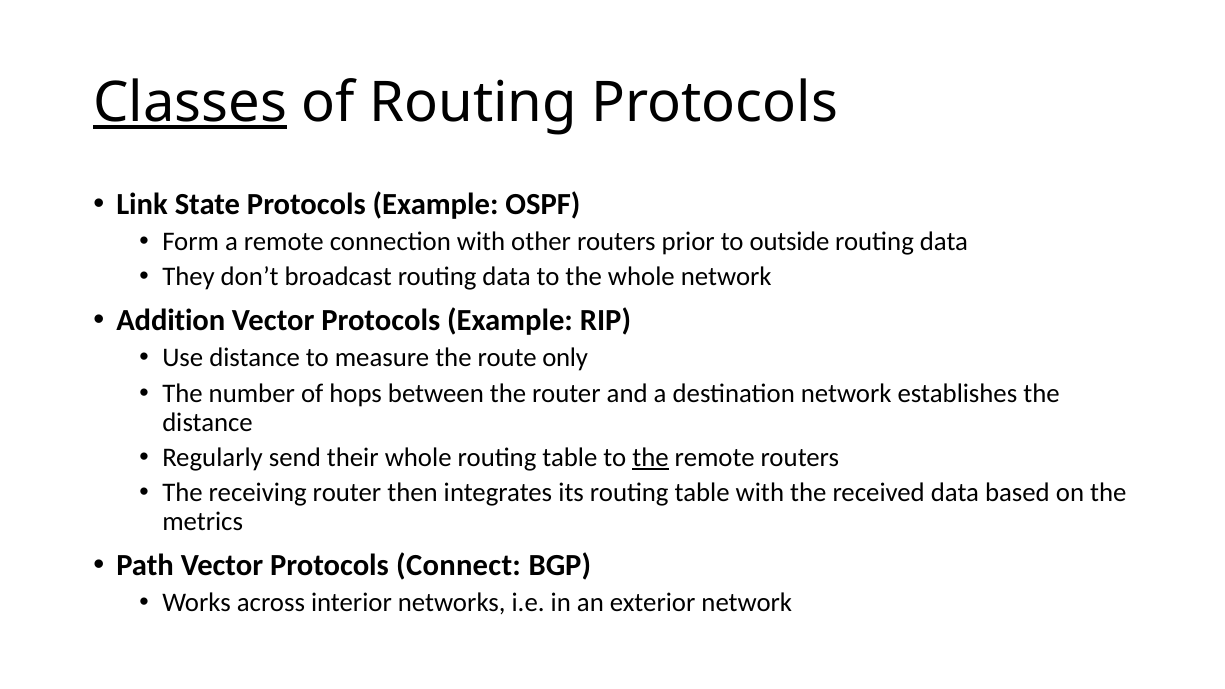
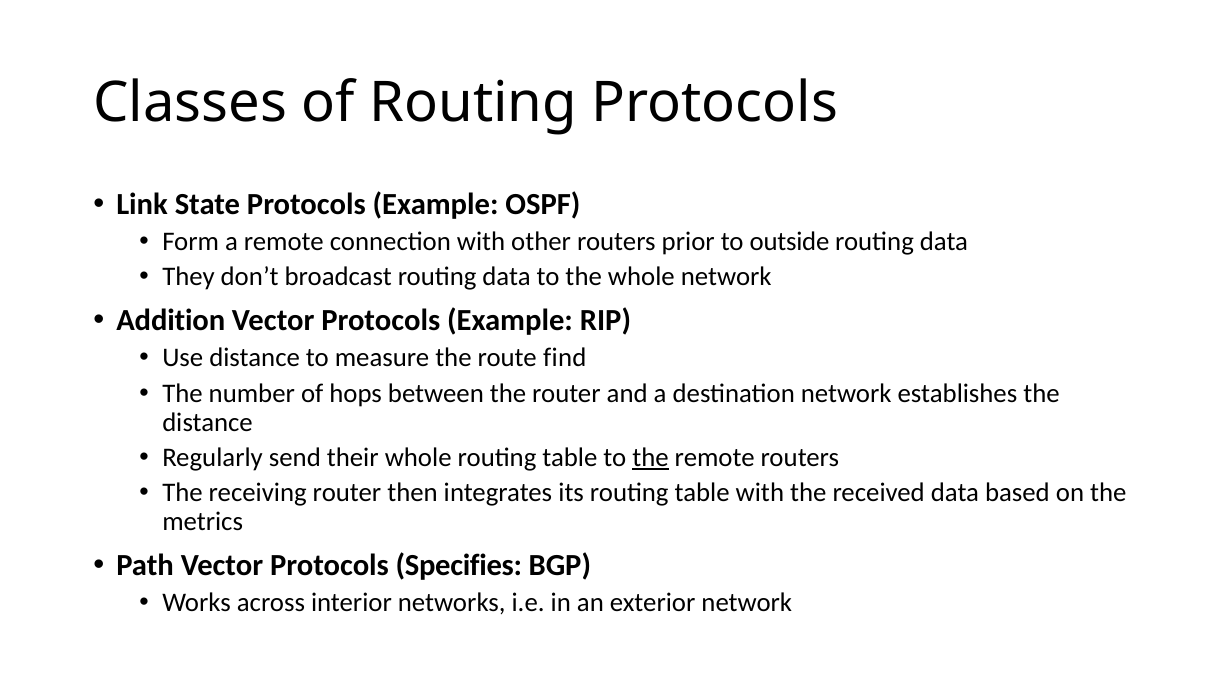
Classes underline: present -> none (190, 103)
only: only -> find (565, 358)
Connect: Connect -> Specifies (459, 566)
